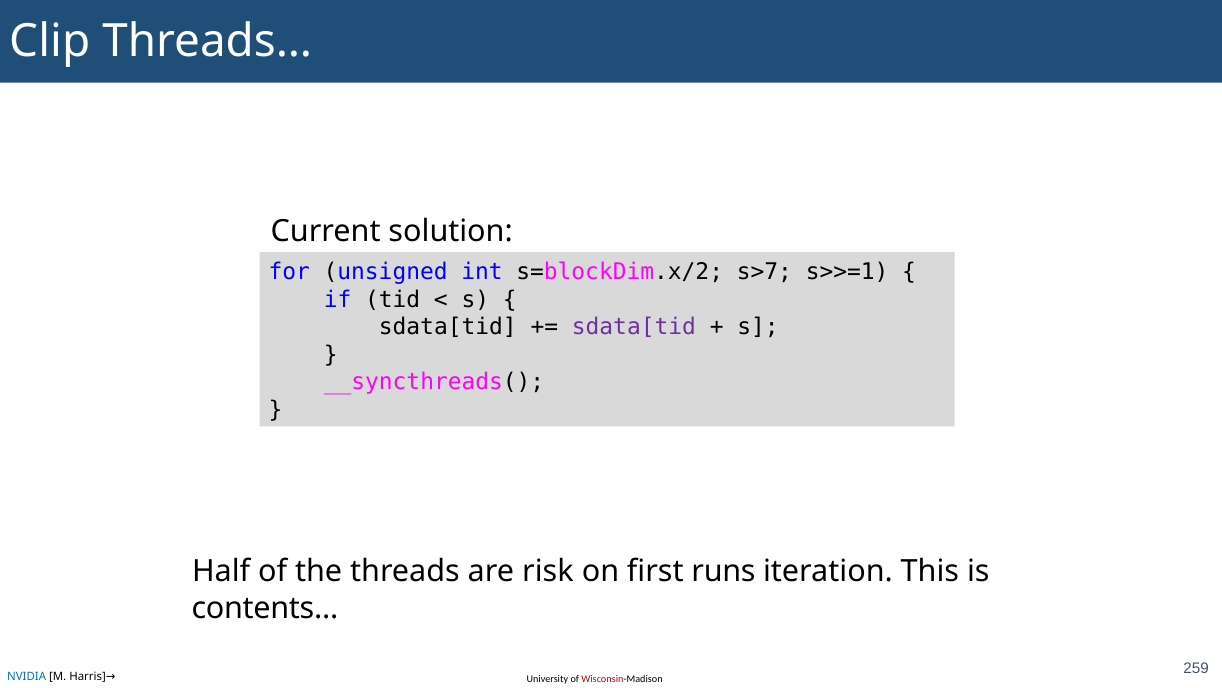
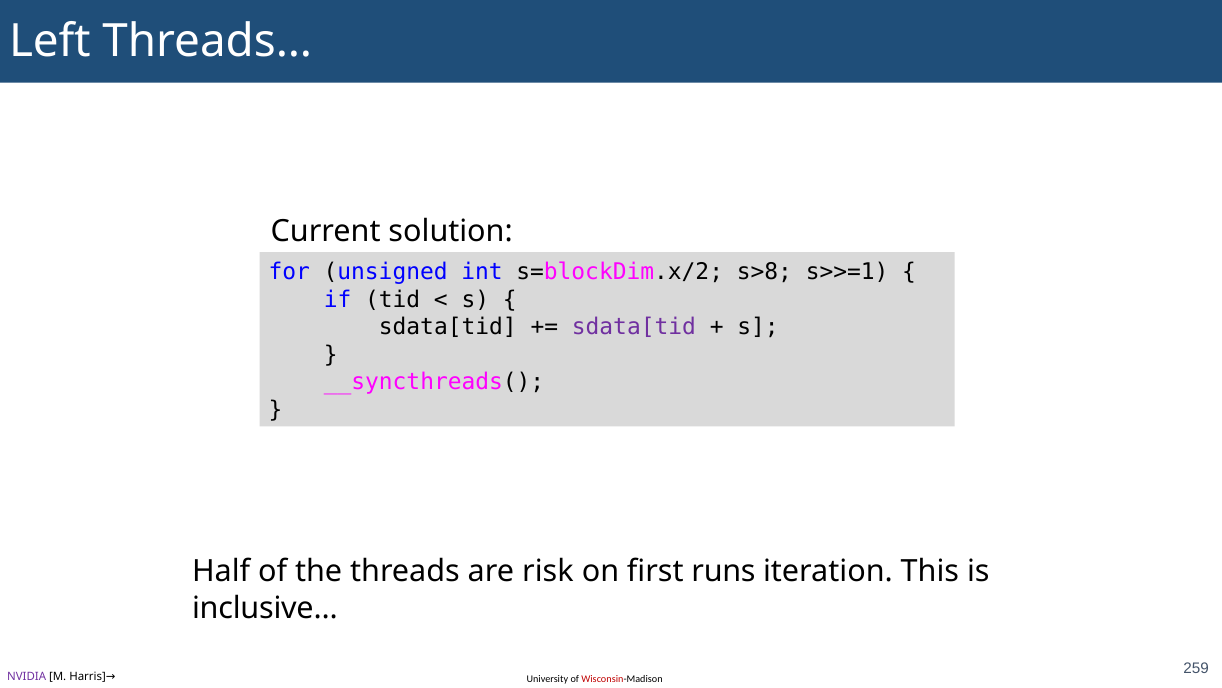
Clip: Clip -> Left (50, 41)
s>7: s>7 -> s>8 (764, 272)
contents…: contents… -> inclusive… (265, 607)
NVIDIA colour: blue -> purple (27, 676)
